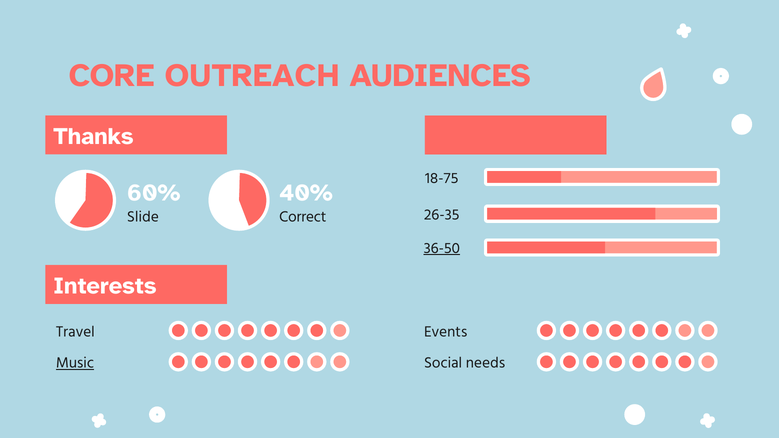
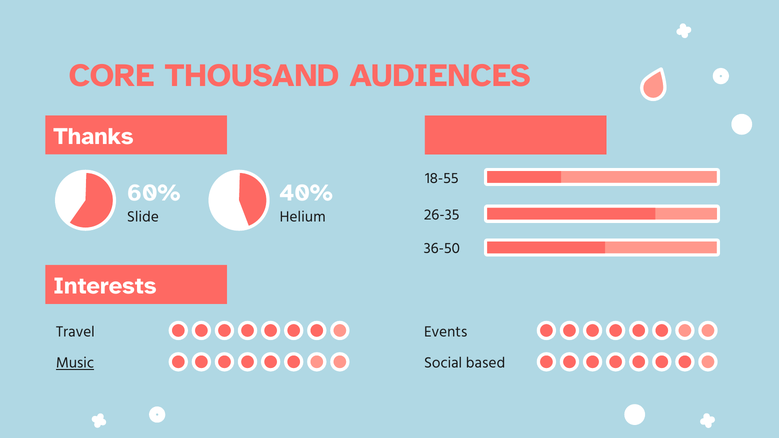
OUTREACH: OUTREACH -> THOUSAND (252, 75)
18-75: 18-75 -> 18-55 (442, 178)
Correct: Correct -> Helium (303, 217)
36-50 underline: present -> none (442, 248)
needs: needs -> based (485, 363)
